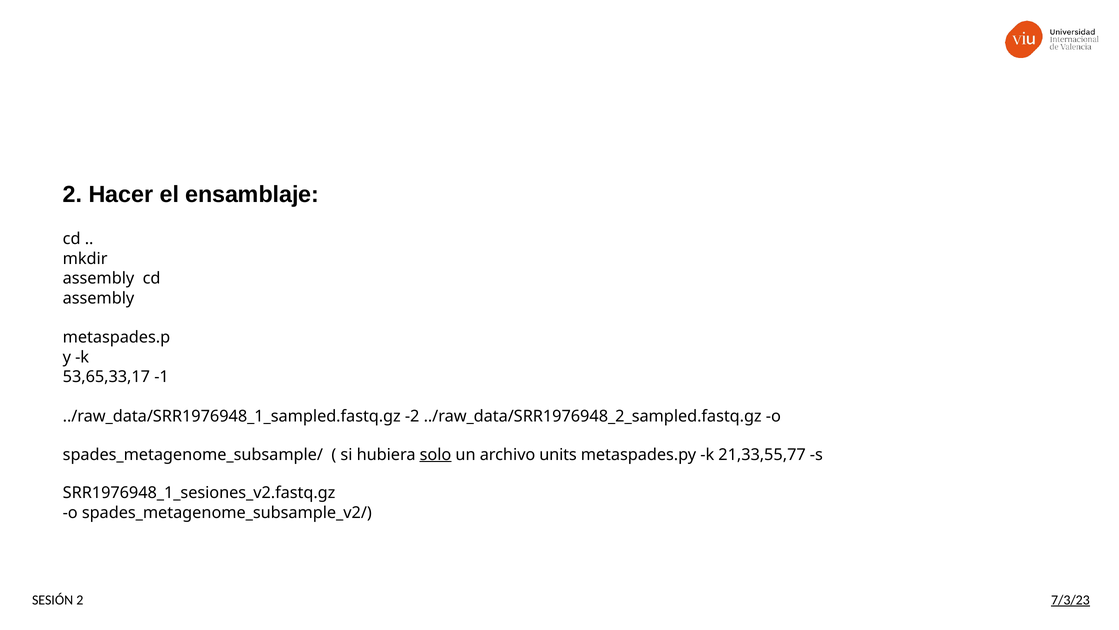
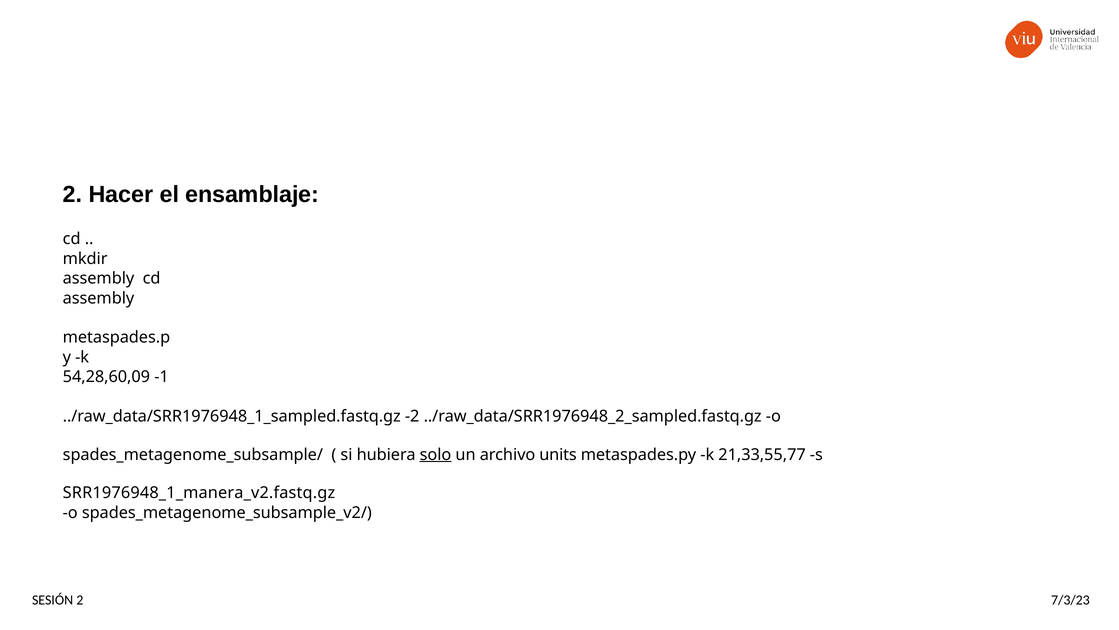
53,65,33,17: 53,65,33,17 -> 54,28,60,09 (106, 376)
SRR1976948_1_sesiones_v2.fastq.gz: SRR1976948_1_sesiones_v2.fastq.gz -> SRR1976948_1_manera_v2.fastq.gz (199, 492)
7/3/23 underline: present -> none (1070, 600)
